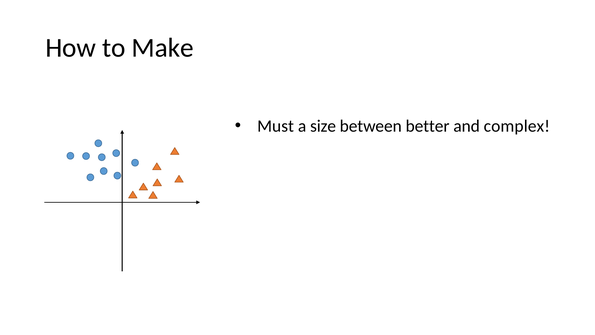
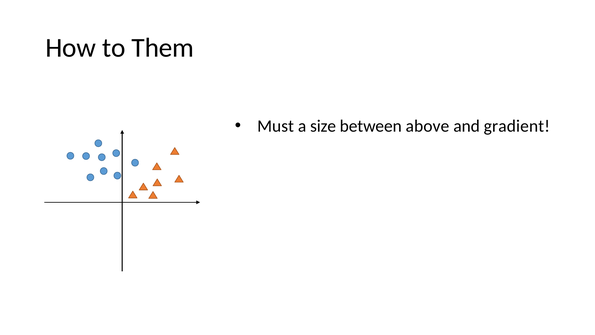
Make: Make -> Them (163, 48)
better: better -> above (427, 126)
complex: complex -> gradient (517, 126)
